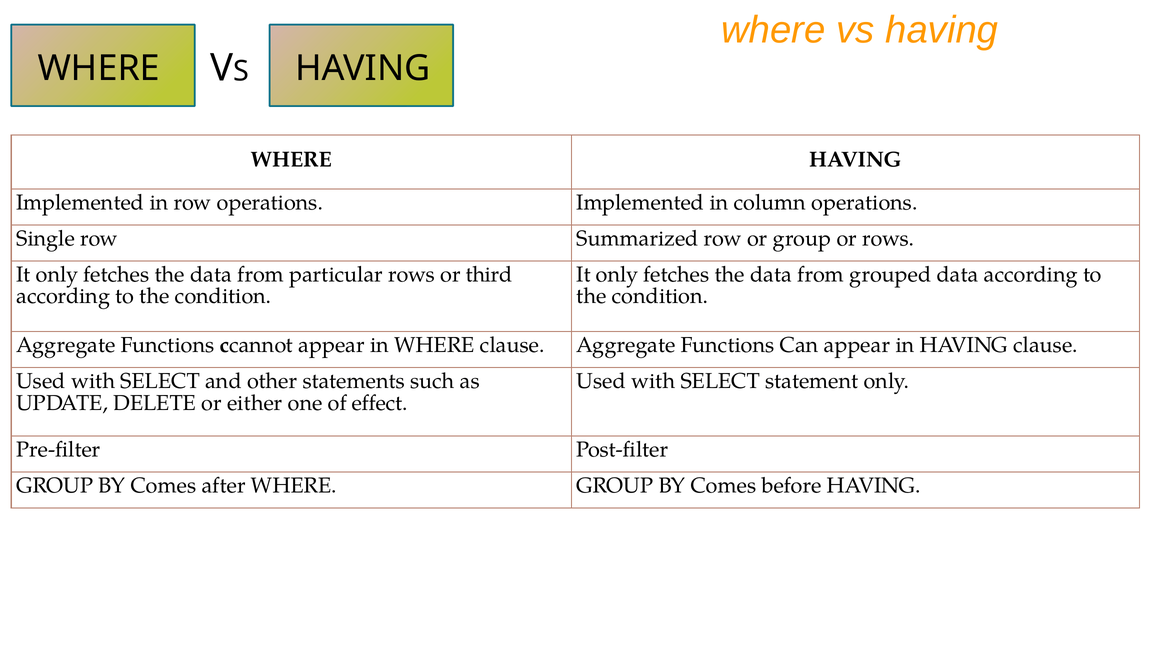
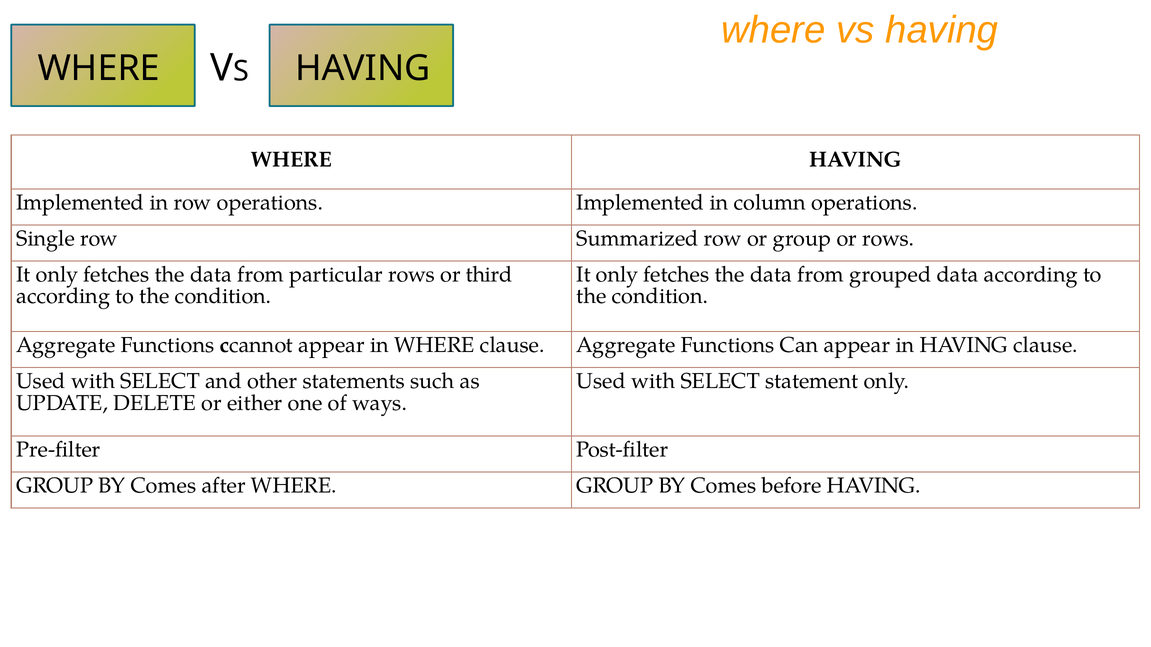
effect: effect -> ways (379, 403)
